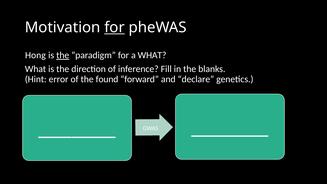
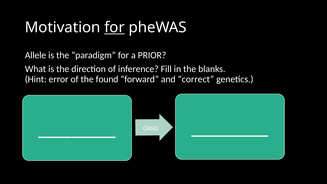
Hong: Hong -> Allele (36, 55)
the underline: present -> none (63, 55)
a WHAT: WHAT -> PRIOR (152, 55)
declare: declare -> correct (196, 79)
